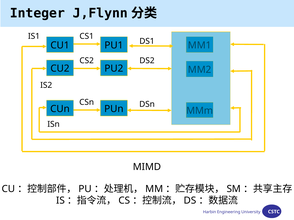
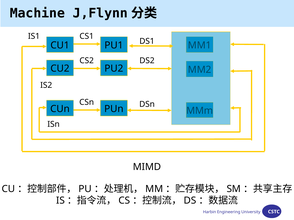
Integer: Integer -> Machine (37, 13)
